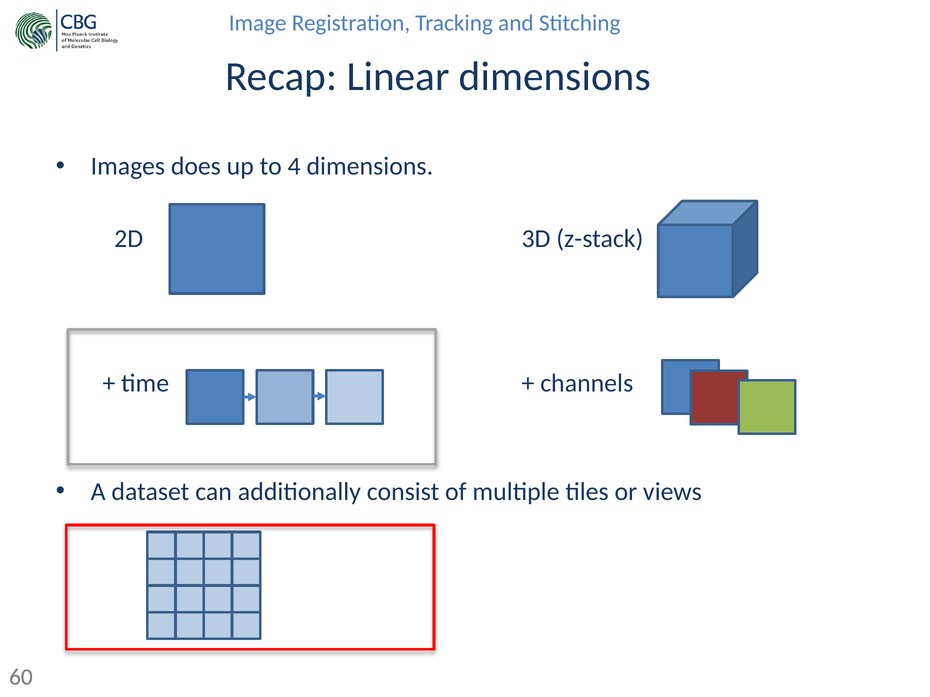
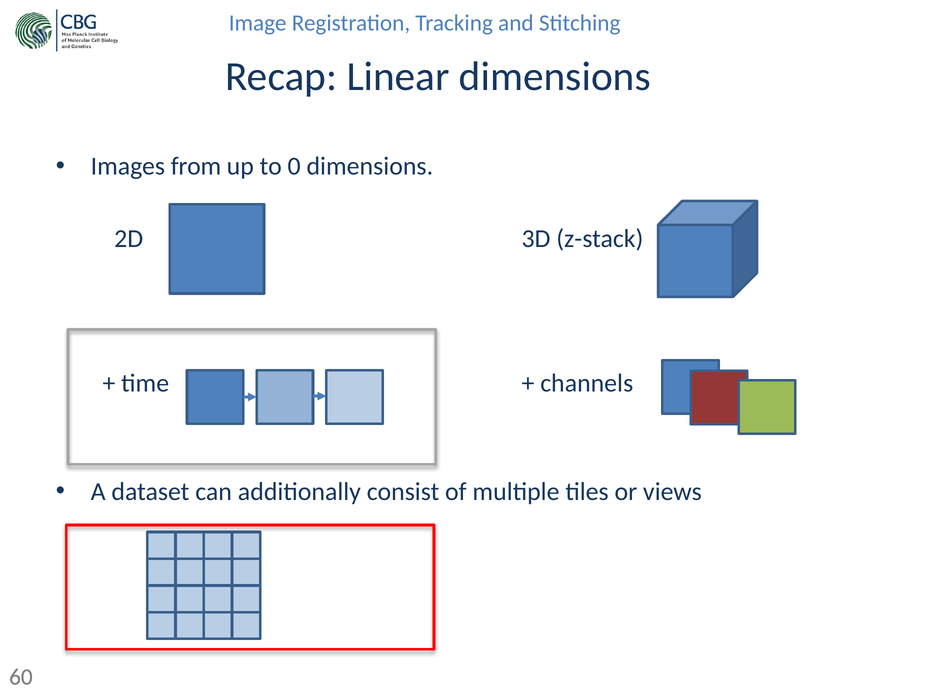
does: does -> from (196, 167)
4: 4 -> 0 (294, 167)
